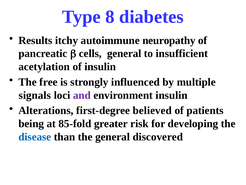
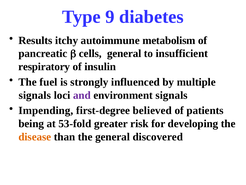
8: 8 -> 9 (110, 17)
neuropathy: neuropathy -> metabolism (169, 40)
acetylation: acetylation -> respiratory (44, 67)
free: free -> fuel (48, 82)
environment insulin: insulin -> signals (172, 95)
Alterations: Alterations -> Impending (46, 110)
85-fold: 85-fold -> 53-fold (75, 123)
disease colour: blue -> orange (35, 137)
